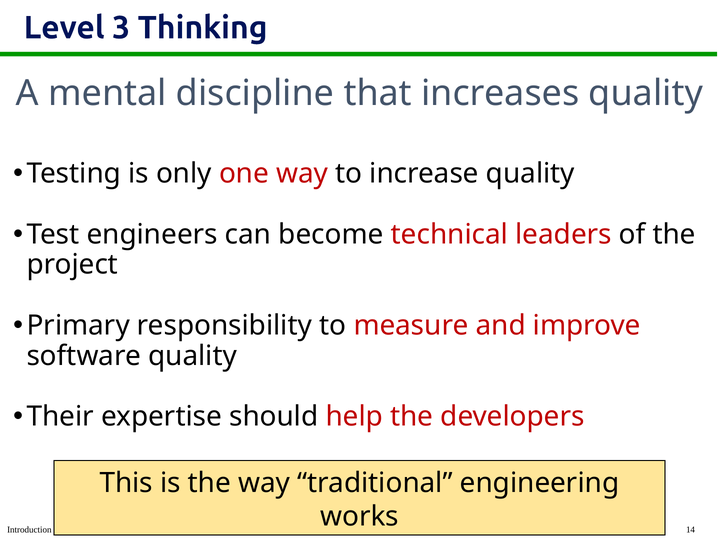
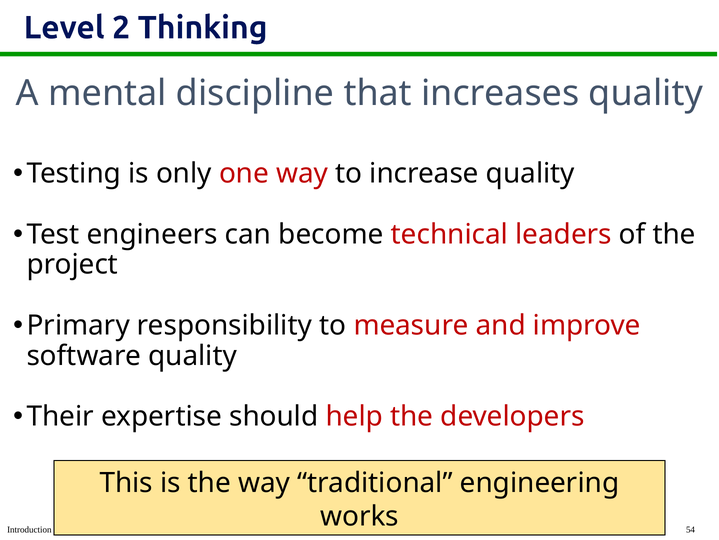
Level 3: 3 -> 2 (121, 28)
14: 14 -> 54 (691, 529)
